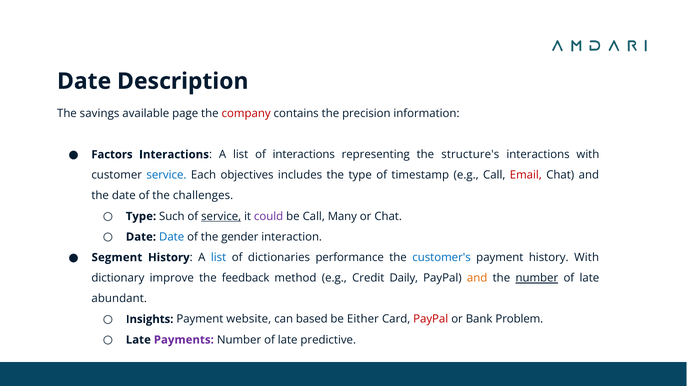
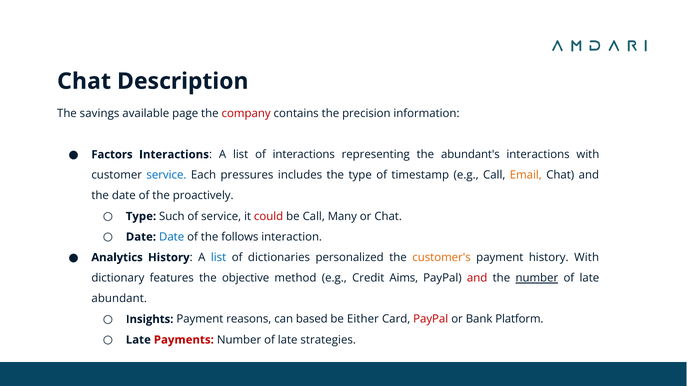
Date: Date -> Chat (84, 81)
structure's: structure's -> abundant's (470, 155)
objectives: objectives -> pressures (247, 175)
Email colour: red -> orange (526, 175)
challenges: challenges -> proactively (203, 196)
service underline: present -> none (221, 217)
could colour: purple -> red (269, 217)
gender: gender -> follows (240, 237)
Segment: Segment -> Analytics (117, 258)
performance: performance -> personalized (350, 258)
customer's colour: blue -> orange (442, 258)
improve: improve -> features (172, 278)
feedback: feedback -> objective (246, 278)
Daily: Daily -> Aims (404, 278)
and colour: orange -> red (477, 278)
website: website -> reasons (249, 320)
Problem: Problem -> Platform (519, 320)
Payments colour: purple -> red (184, 340)
predictive: predictive -> strategies (328, 340)
